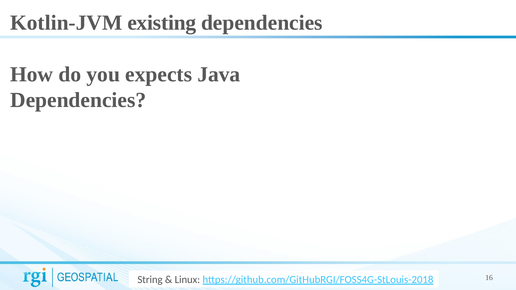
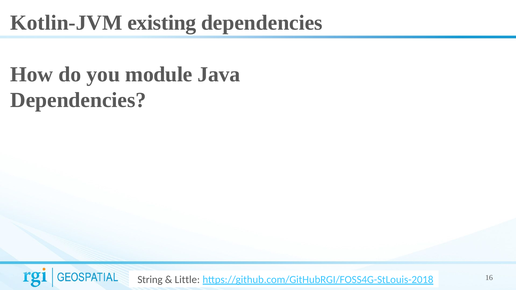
expects: expects -> module (159, 74)
Linux: Linux -> Little (187, 280)
